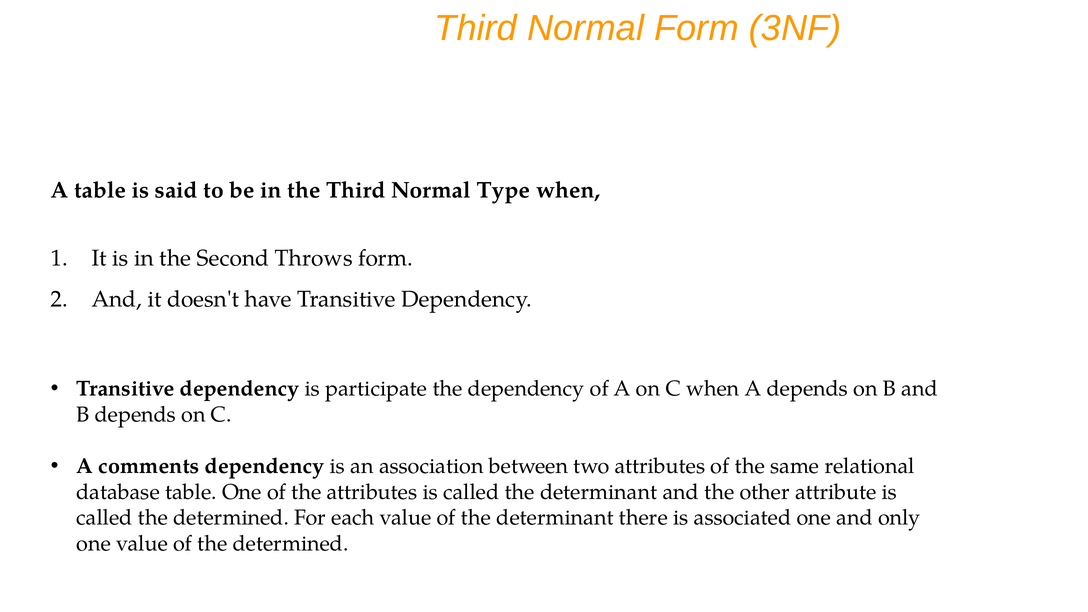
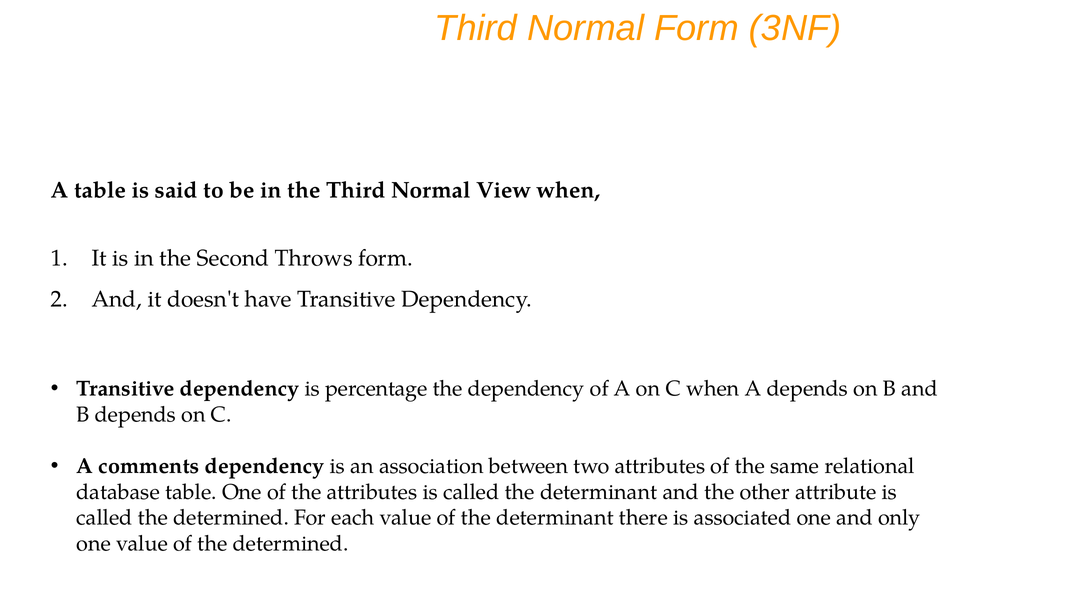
Type: Type -> View (504, 190)
participate: participate -> percentage (376, 389)
